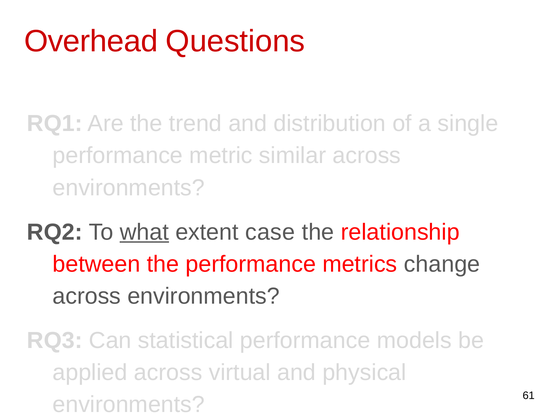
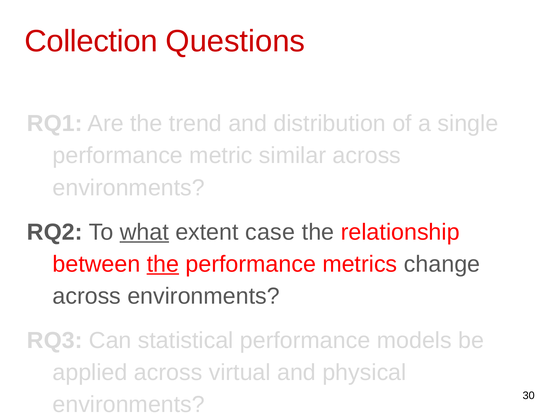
Overhead: Overhead -> Collection (91, 41)
the underline: none -> present (163, 264)
61: 61 -> 30 (529, 396)
